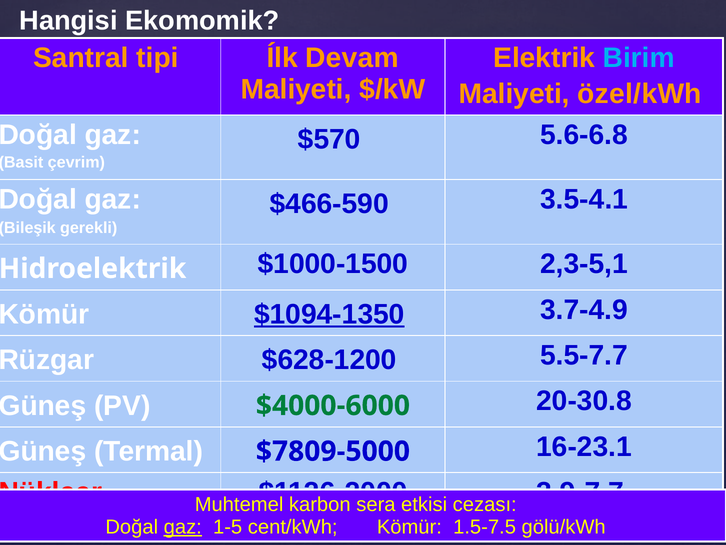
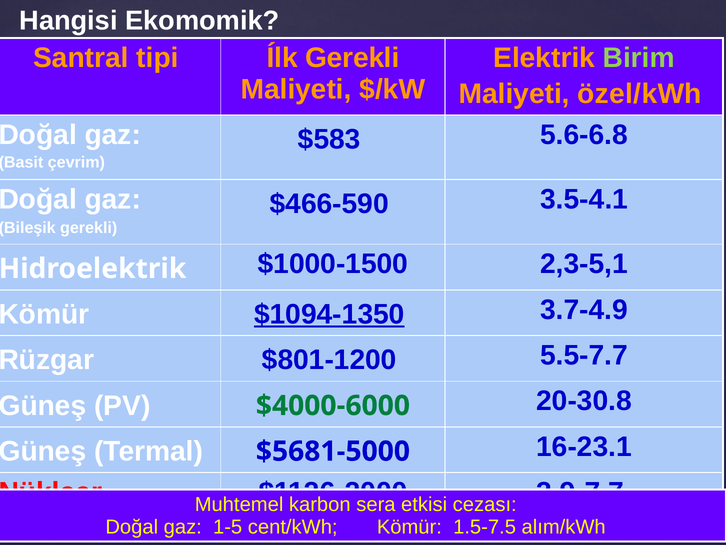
Ílk Devam: Devam -> Gerekli (352, 58)
Birim colour: light blue -> light green (639, 58)
$570: $570 -> $583 (329, 139)
$628-1200: $628-1200 -> $801-1200 (329, 360)
$7809-5000: $7809-5000 -> $5681-5000 (333, 451)
gaz underline: present -> none (183, 527)
gölü/kWh: gölü/kWh -> alım/kWh (564, 527)
